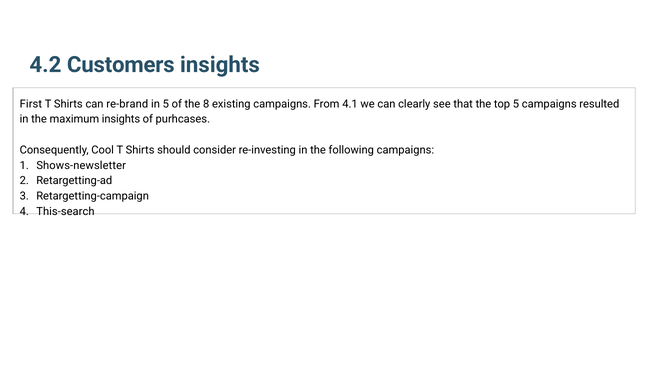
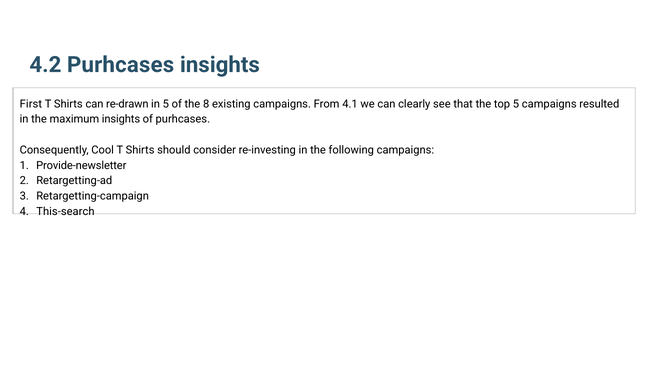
4.2 Customers: Customers -> Purhcases (121, 65)
re-brand: re-brand -> re-drawn (127, 104)
Shows-newsletter: Shows-newsletter -> Provide-newsletter (81, 165)
